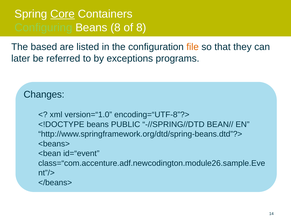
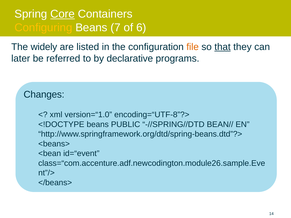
Configuring colour: light green -> yellow (43, 28)
Beans 8: 8 -> 7 (116, 28)
of 8: 8 -> 6 (141, 28)
based: based -> widely (44, 47)
that underline: none -> present (223, 47)
exceptions: exceptions -> declarative (130, 59)
